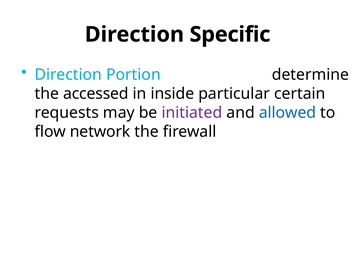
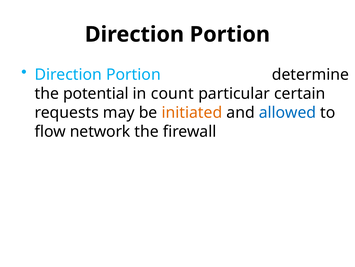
Specific: Specific -> Portion (230, 34)
accessed: accessed -> potential (96, 93)
inside: inside -> count (172, 93)
initiated colour: purple -> orange (192, 112)
